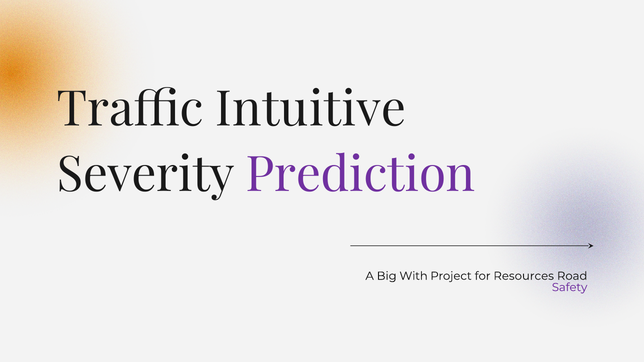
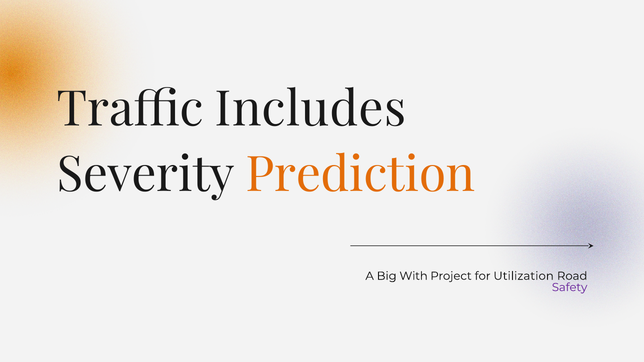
Intuitive: Intuitive -> Includes (311, 110)
Prediction colour: purple -> orange (361, 175)
Resources: Resources -> Utilization (524, 276)
